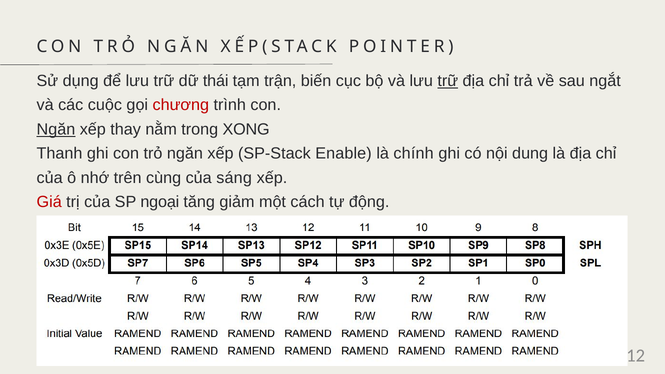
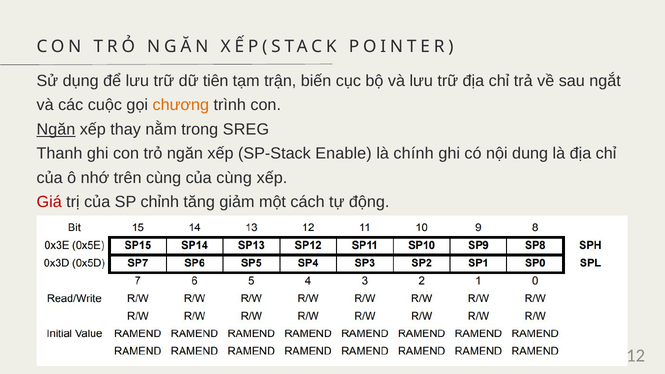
thái: thái -> tiên (216, 81)
trữ underline: present -> none (448, 81)
chương colour: red -> orange (181, 105)
XONG: XONG -> SREG (246, 129)
của sáng: sáng -> cùng (234, 178)
ngoại: ngoại -> chỉnh (160, 202)
